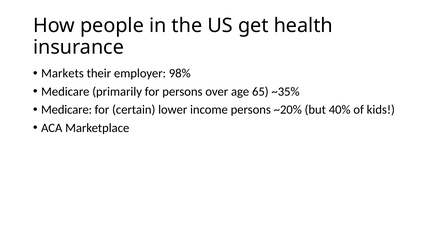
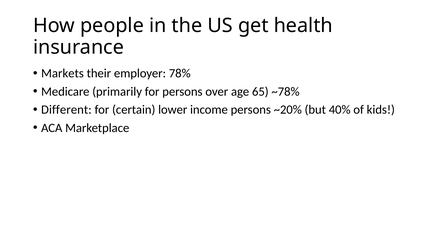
98%: 98% -> 78% (180, 73)
~35%: ~35% -> ~78% (286, 91)
Medicare: Medicare -> Different (66, 110)
